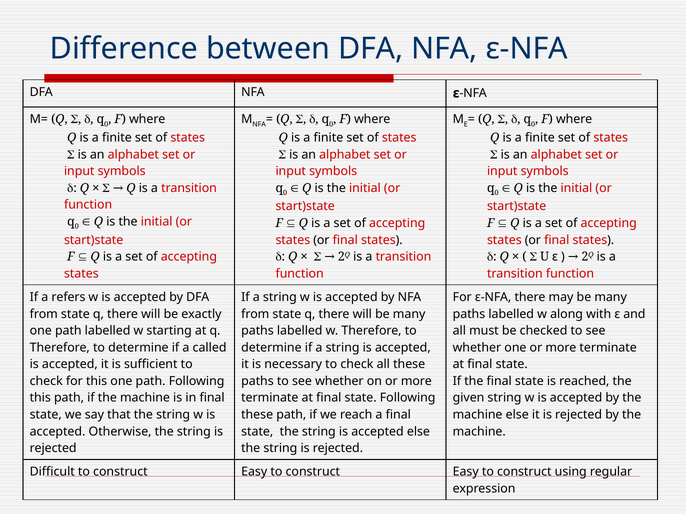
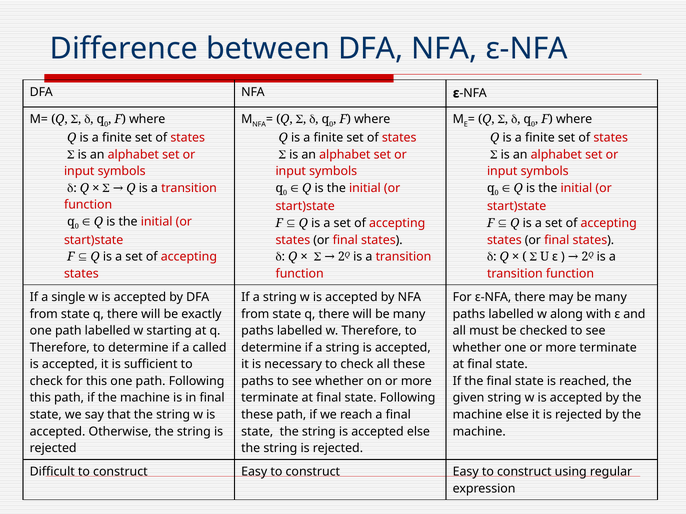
refers: refers -> single (68, 297)
